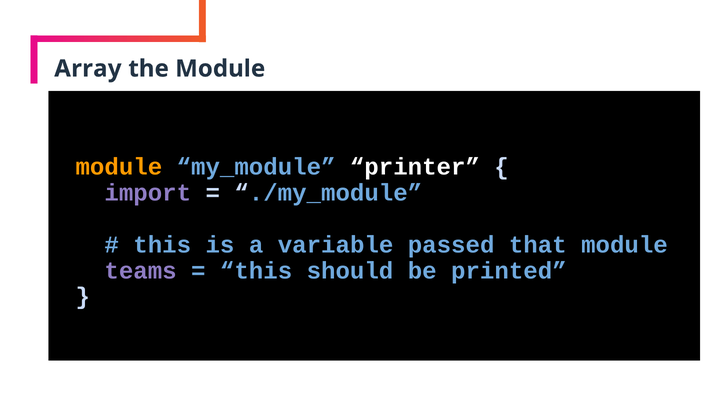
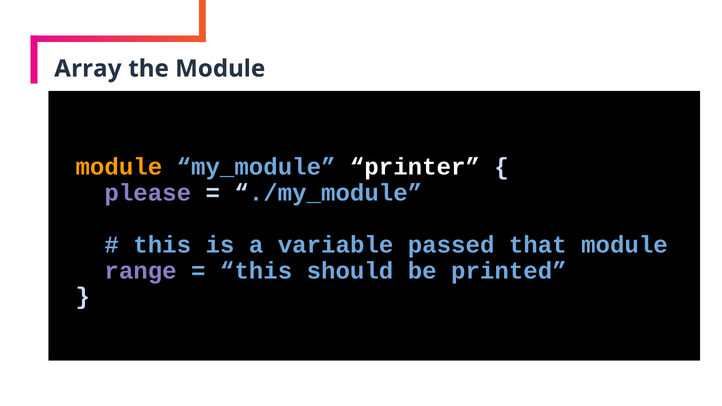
import: import -> please (148, 193)
teams: teams -> range (141, 271)
